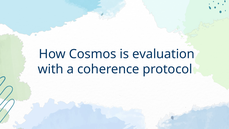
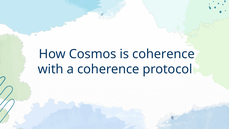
is evaluation: evaluation -> coherence (163, 54)
